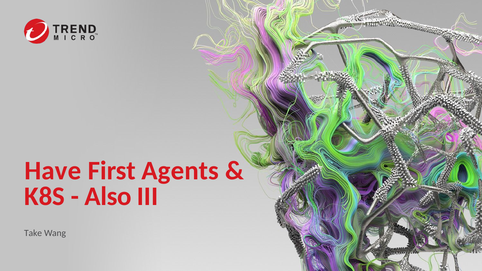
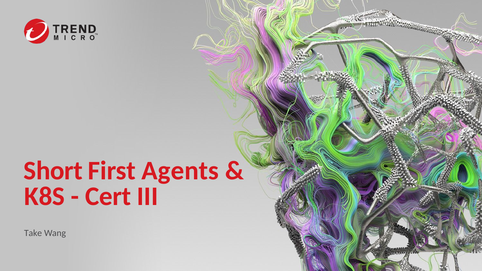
Have: Have -> Short (53, 171)
Also: Also -> Cert (108, 197)
